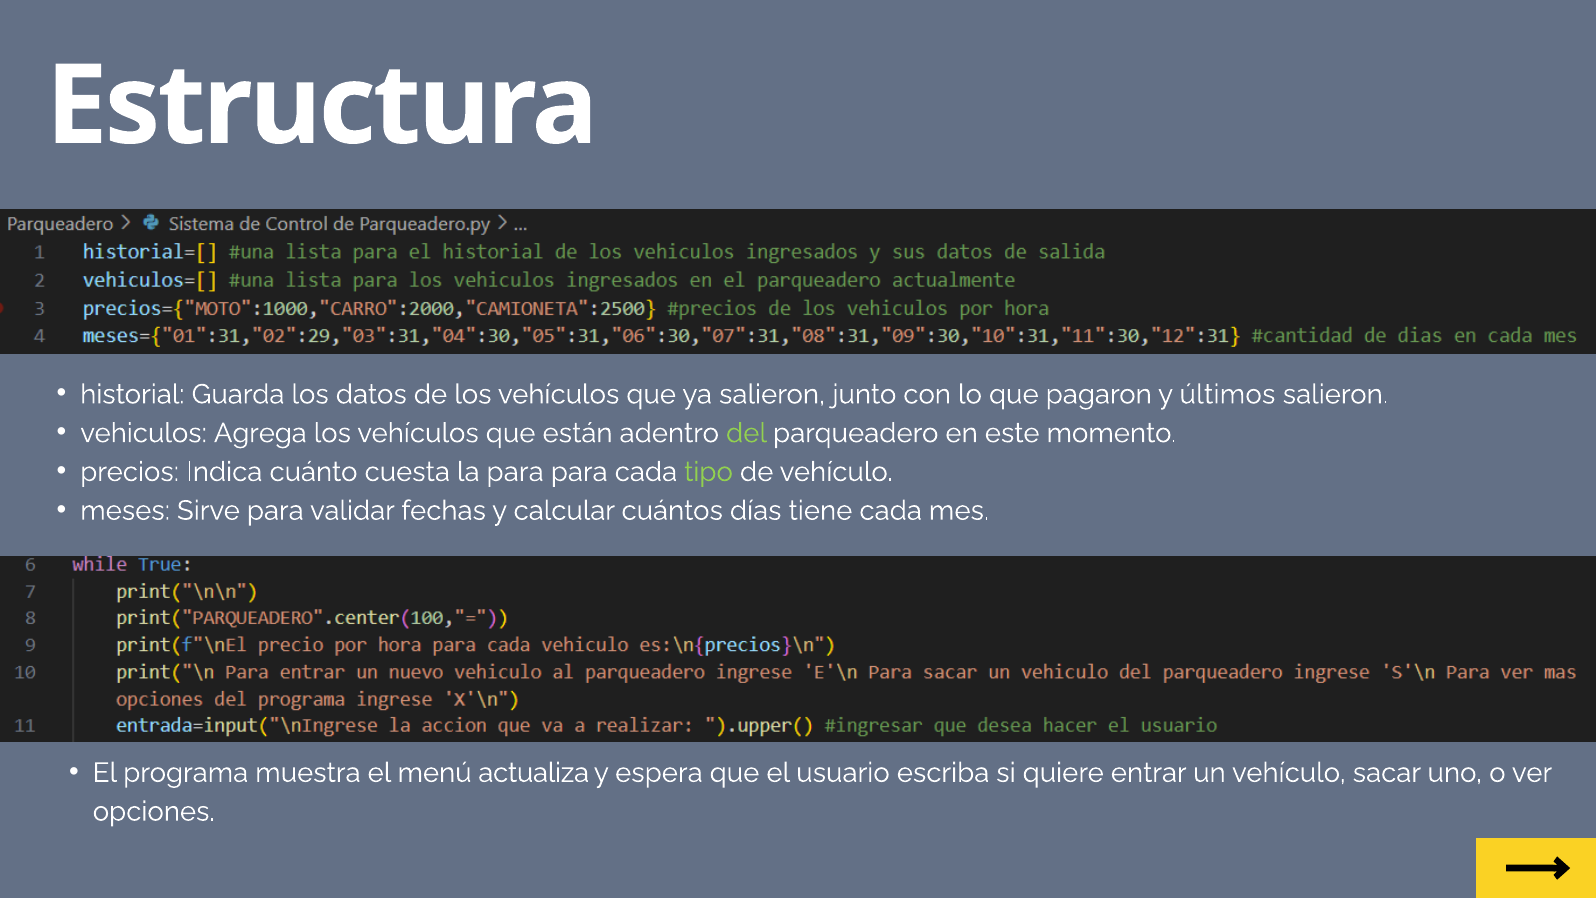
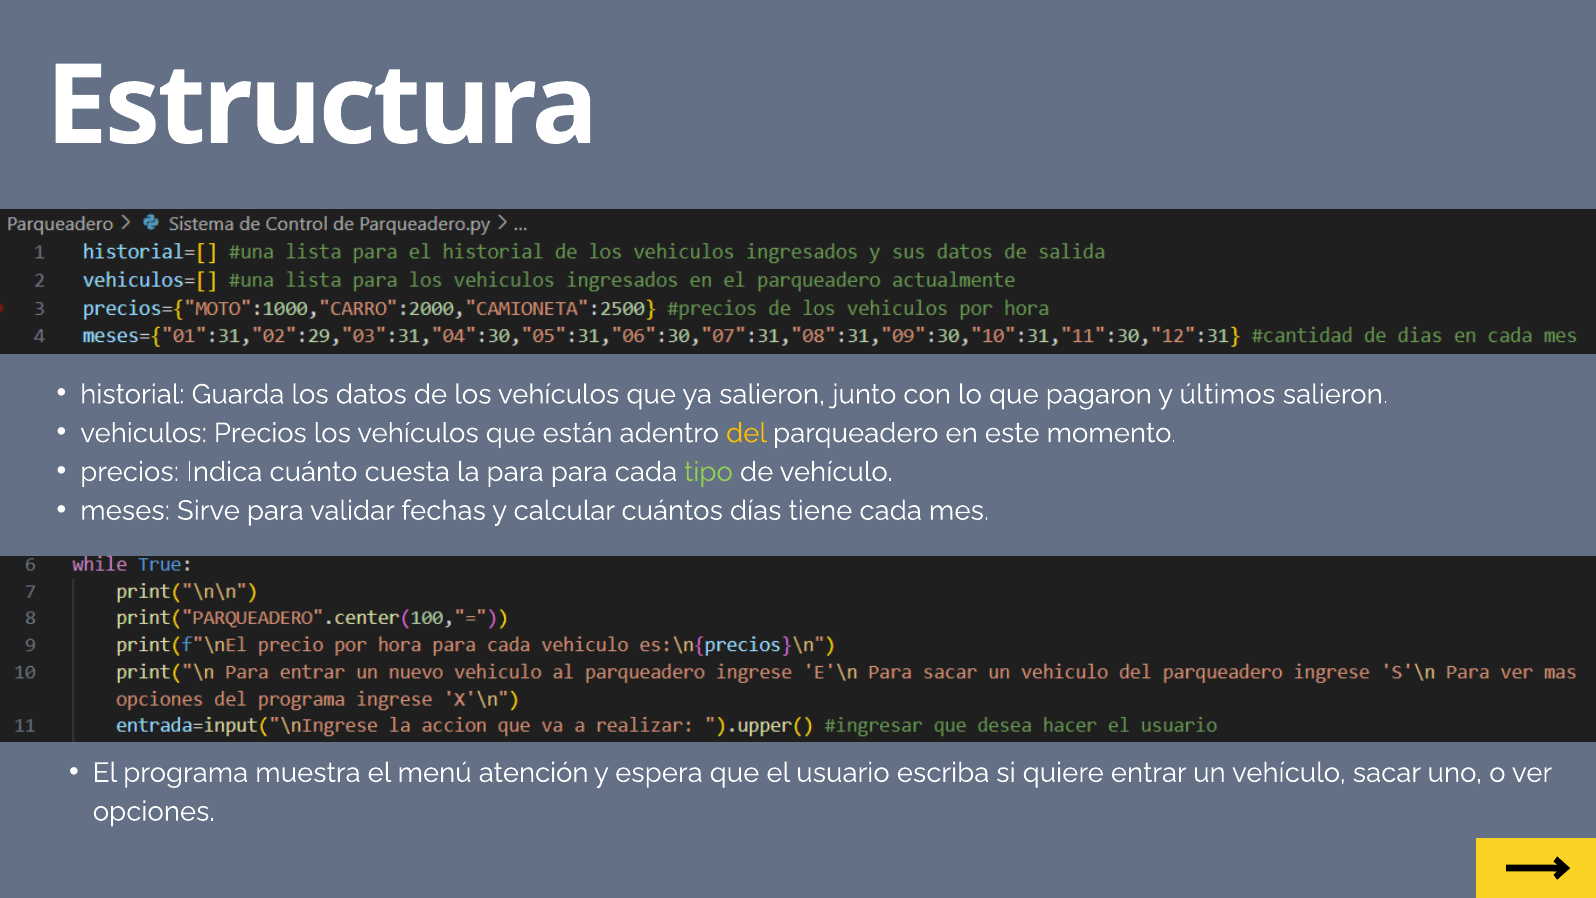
vehiculos Agrega: Agrega -> Precios (260, 433)
del colour: light green -> yellow (746, 433)
actualiza: actualiza -> atención (534, 773)
